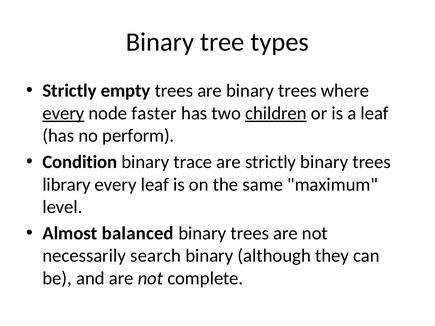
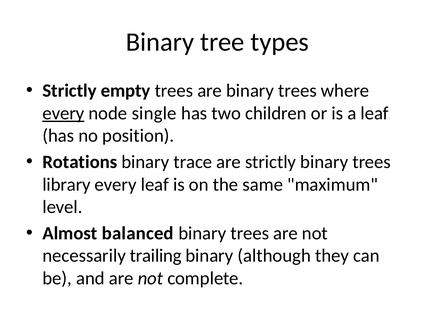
faster: faster -> single (154, 113)
children underline: present -> none (276, 113)
perform: perform -> position (138, 136)
Condition: Condition -> Rotations (80, 162)
search: search -> trailing (156, 256)
